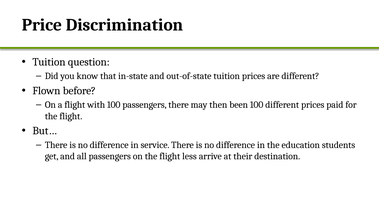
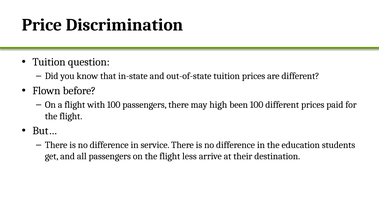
then: then -> high (218, 105)
